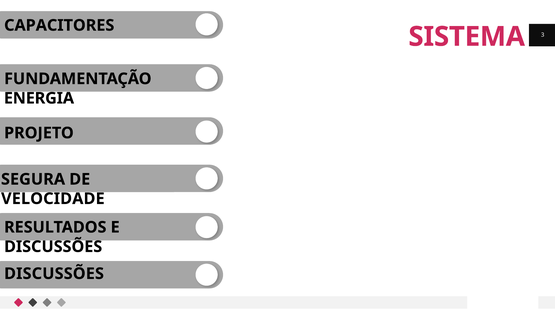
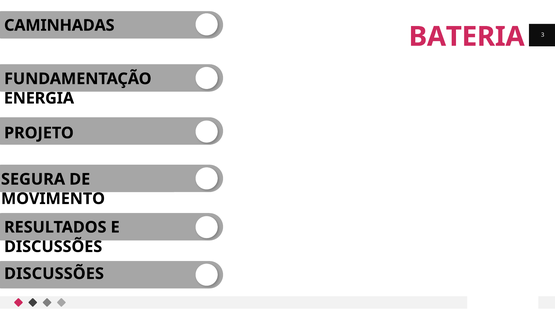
CAPACITORES: CAPACITORES -> CAMINHADAS (59, 25)
SISTEMA: SISTEMA -> BATERIA (467, 37)
VELOCIDADE: VELOCIDADE -> MOVIMENTO (53, 199)
